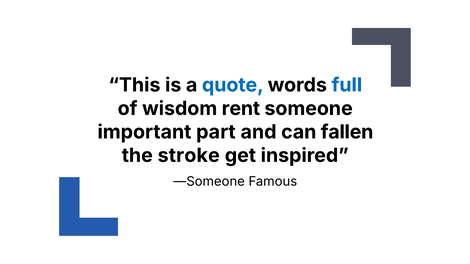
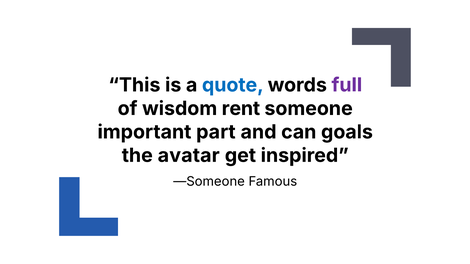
full colour: blue -> purple (347, 85)
fallen: fallen -> goals (347, 132)
stroke: stroke -> avatar (189, 156)
